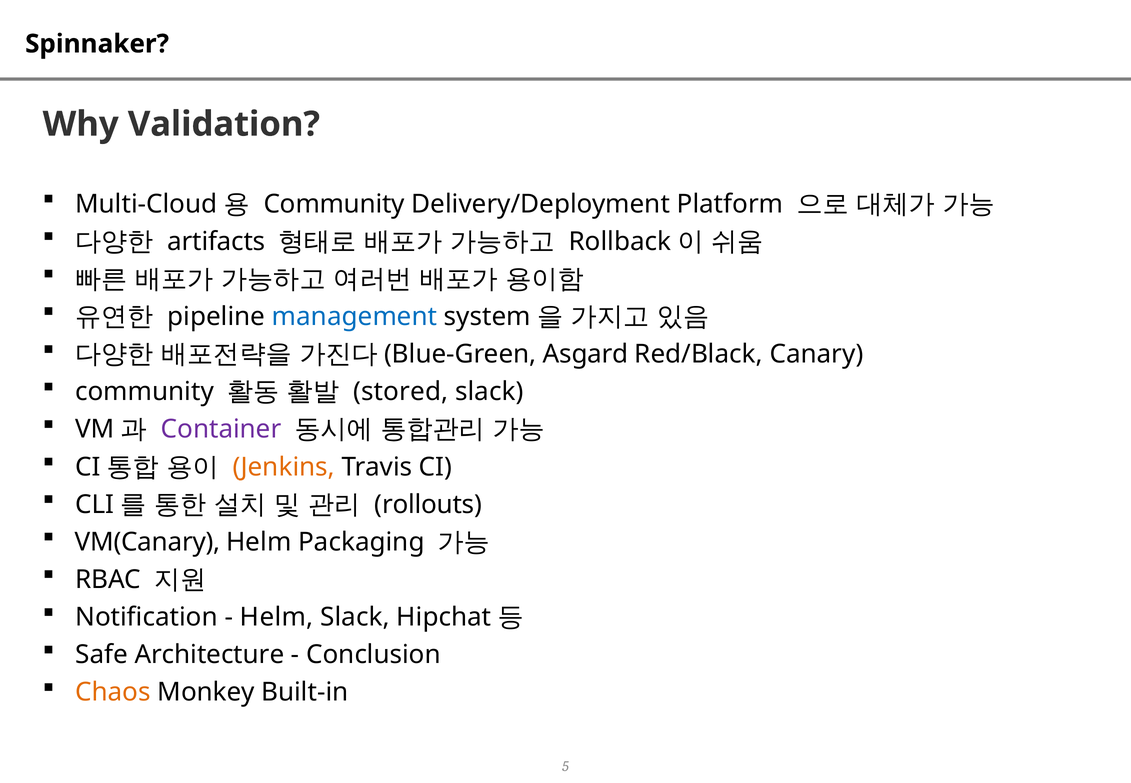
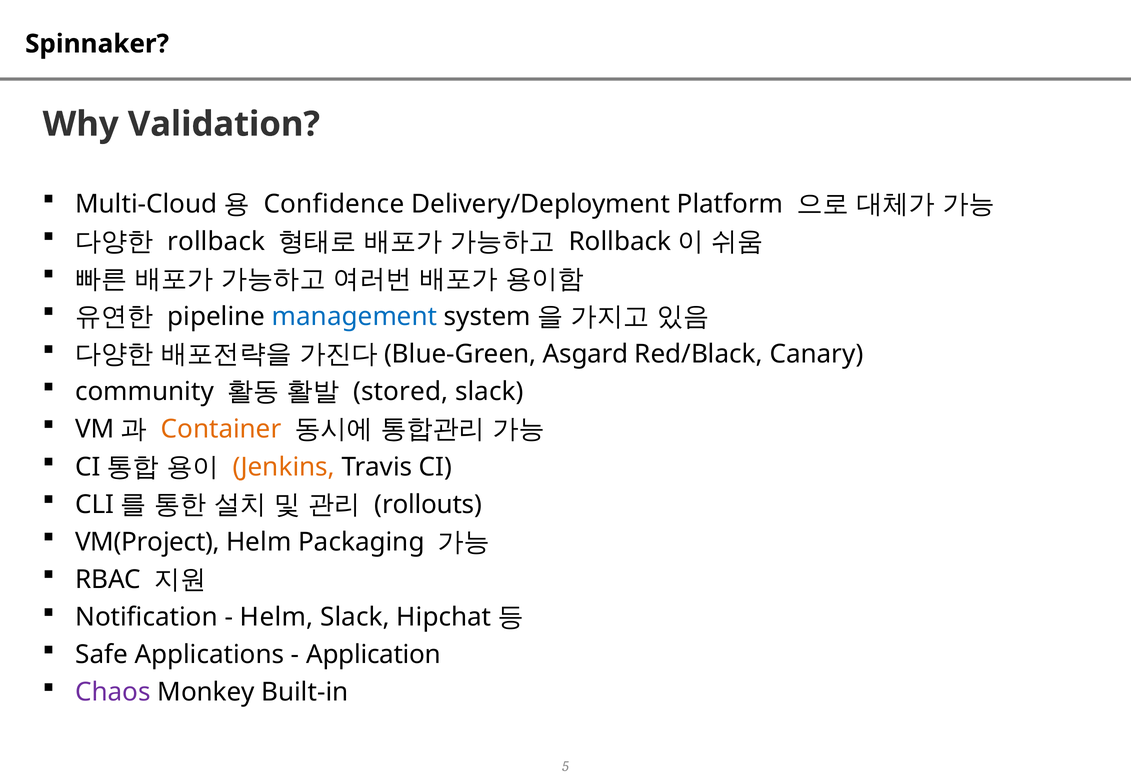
Community: Community -> Confidence (334, 204)
artifacts: artifacts -> rollback (216, 241)
Container colour: purple -> orange (221, 429)
VM(Canary: VM(Canary -> VM(Project (147, 542)
Architecture: Architecture -> Applications (209, 655)
Conclusion: Conclusion -> Application (374, 655)
Chaos colour: orange -> purple (113, 692)
